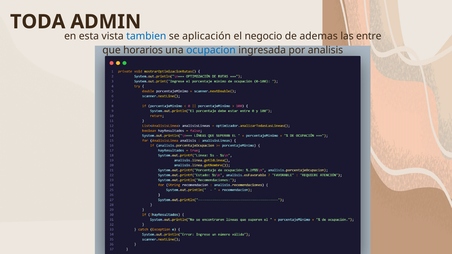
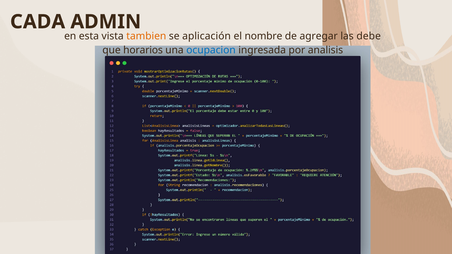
TODA: TODA -> CADA (38, 22)
tambien colour: blue -> orange (146, 36)
negocio: negocio -> nombre (263, 36)
ademas: ademas -> agregar (319, 36)
entre: entre -> debe (369, 36)
